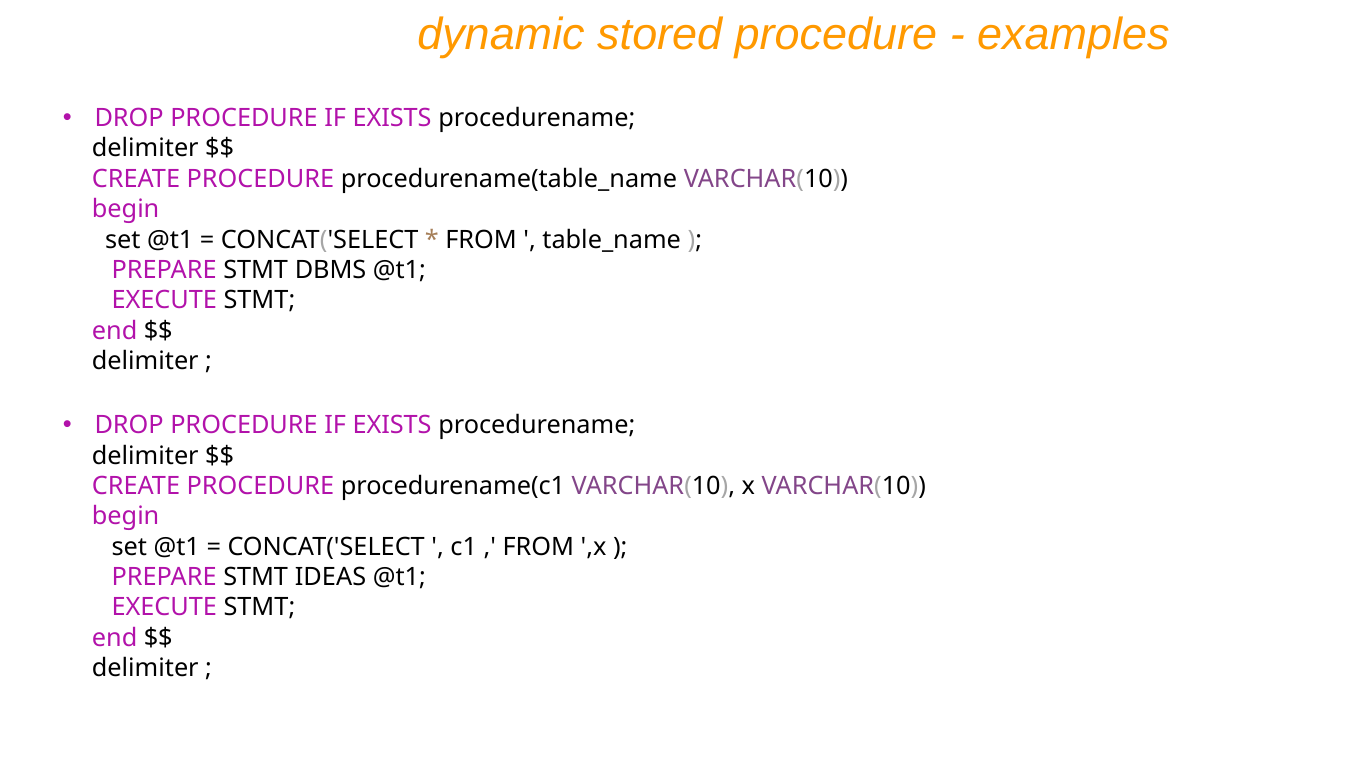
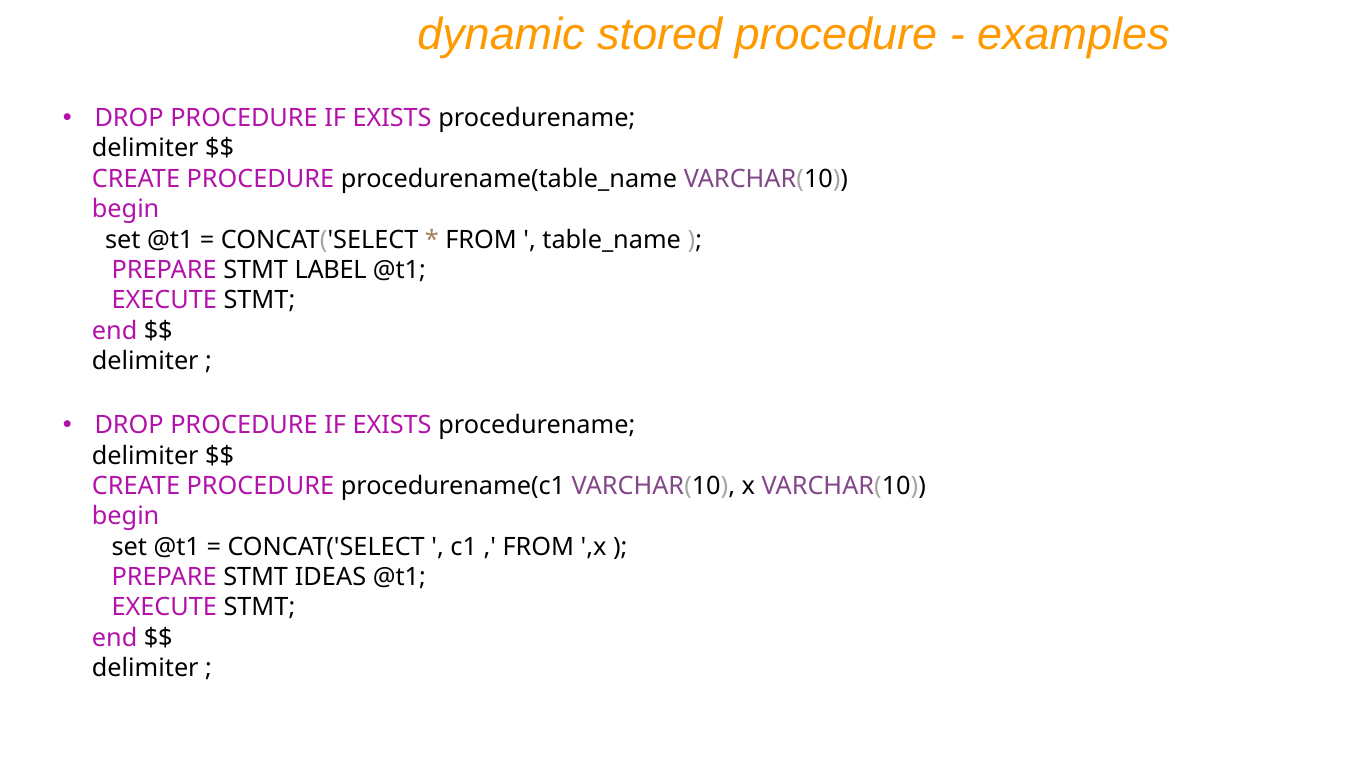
DBMS: DBMS -> LABEL (331, 270)
